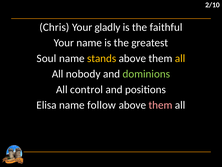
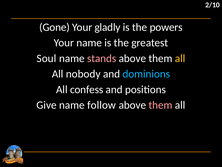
Chris: Chris -> Gone (55, 27)
faithful: faithful -> powers (166, 27)
stands colour: yellow -> pink (102, 58)
dominions colour: light green -> light blue (146, 74)
control: control -> confess (87, 89)
Elisa: Elisa -> Give (47, 105)
